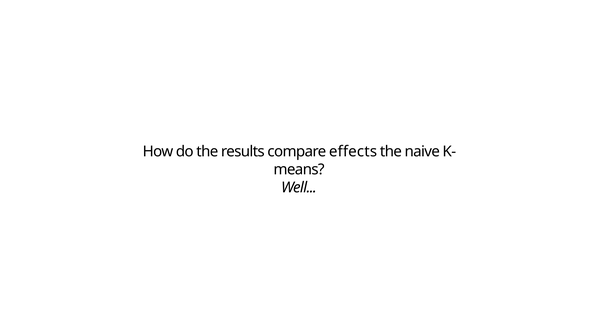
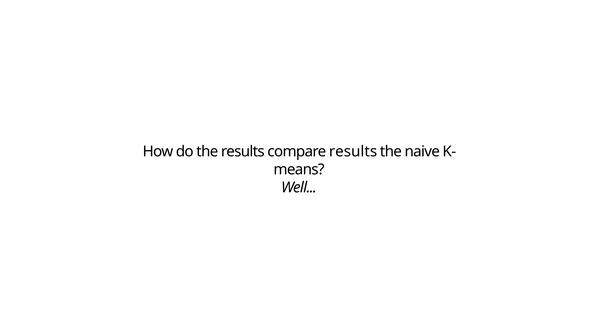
compare effects: effects -> results (353, 152)
